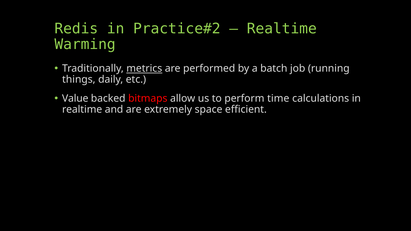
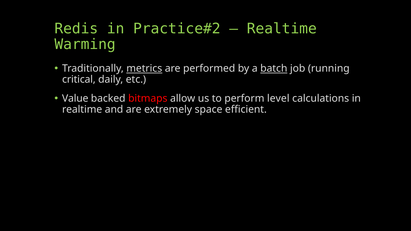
batch underline: none -> present (274, 69)
things: things -> critical (79, 80)
time: time -> level (278, 98)
